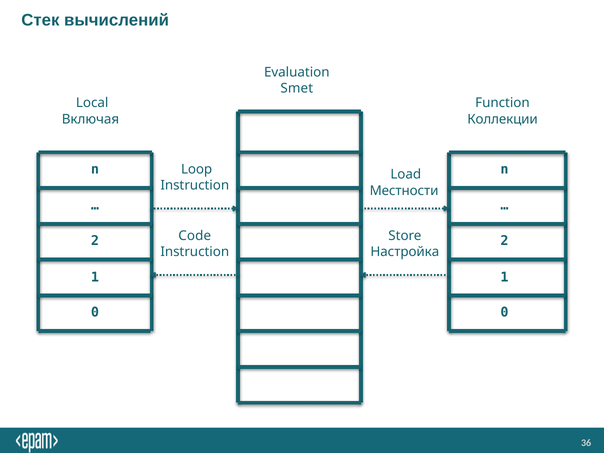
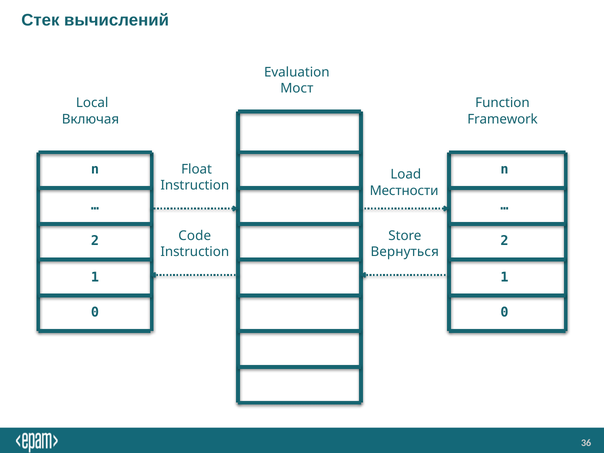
Smet: Smet -> Мост (297, 88)
Коллекции: Коллекции -> Framework (503, 119)
Loop: Loop -> Float (197, 169)
Настройка: Настройка -> Вернуться (405, 252)
